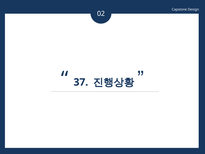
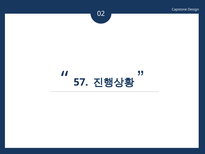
37: 37 -> 57 (81, 82)
